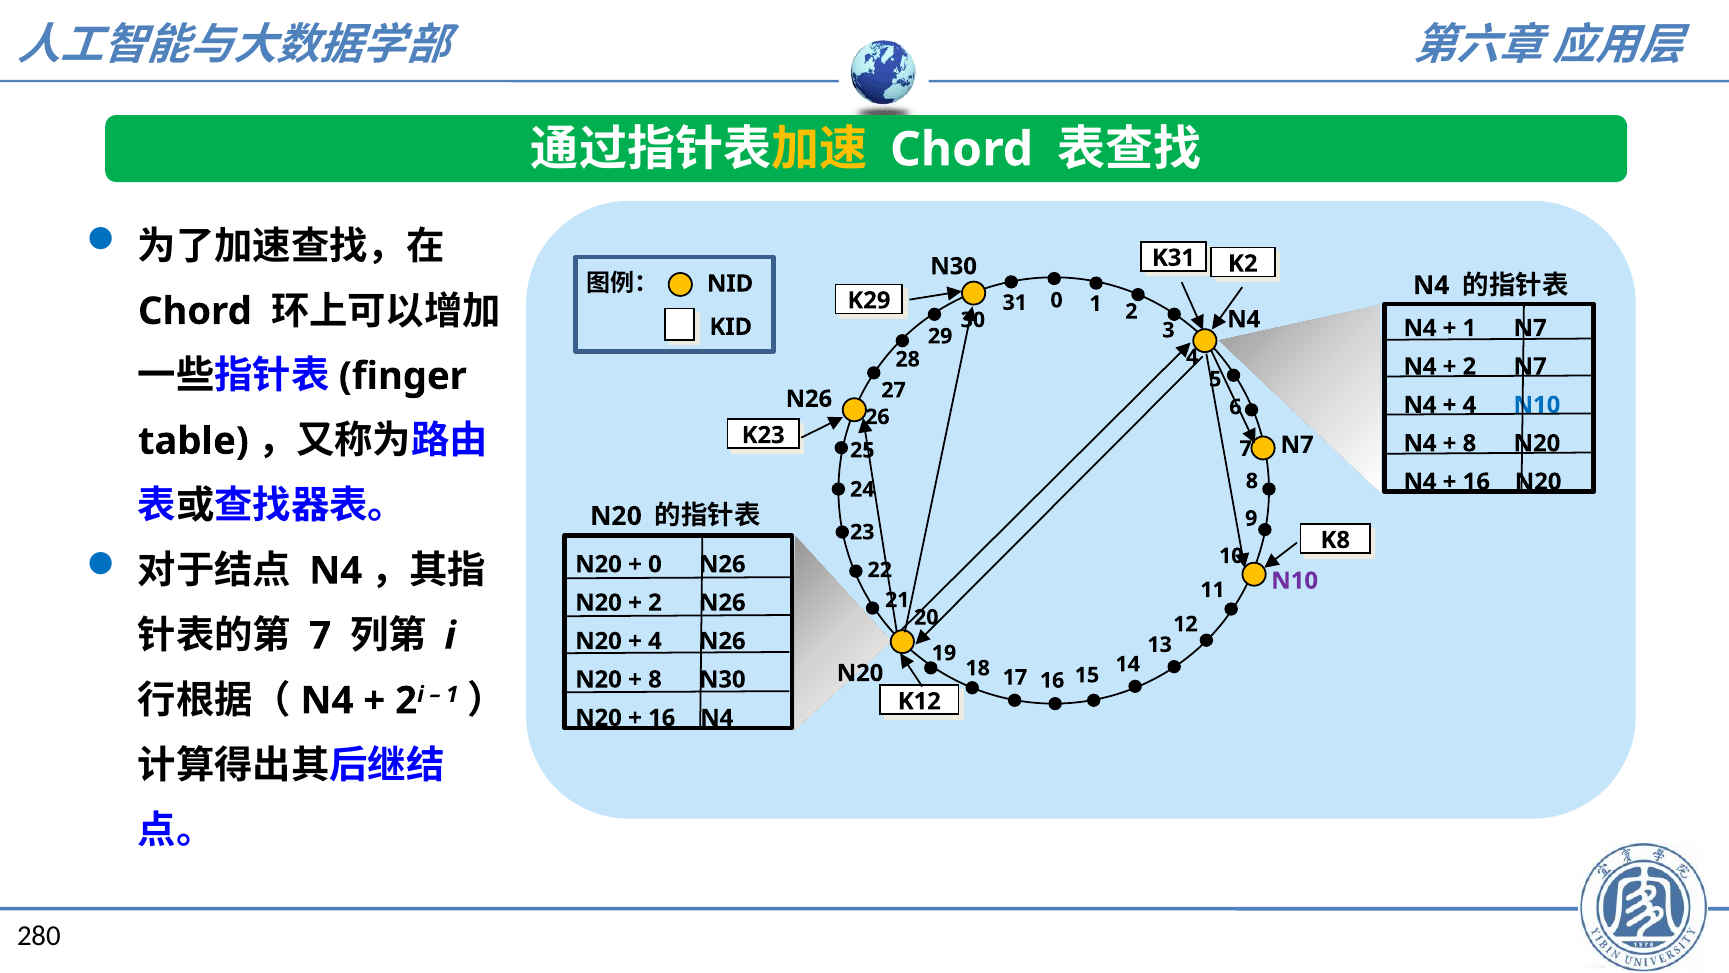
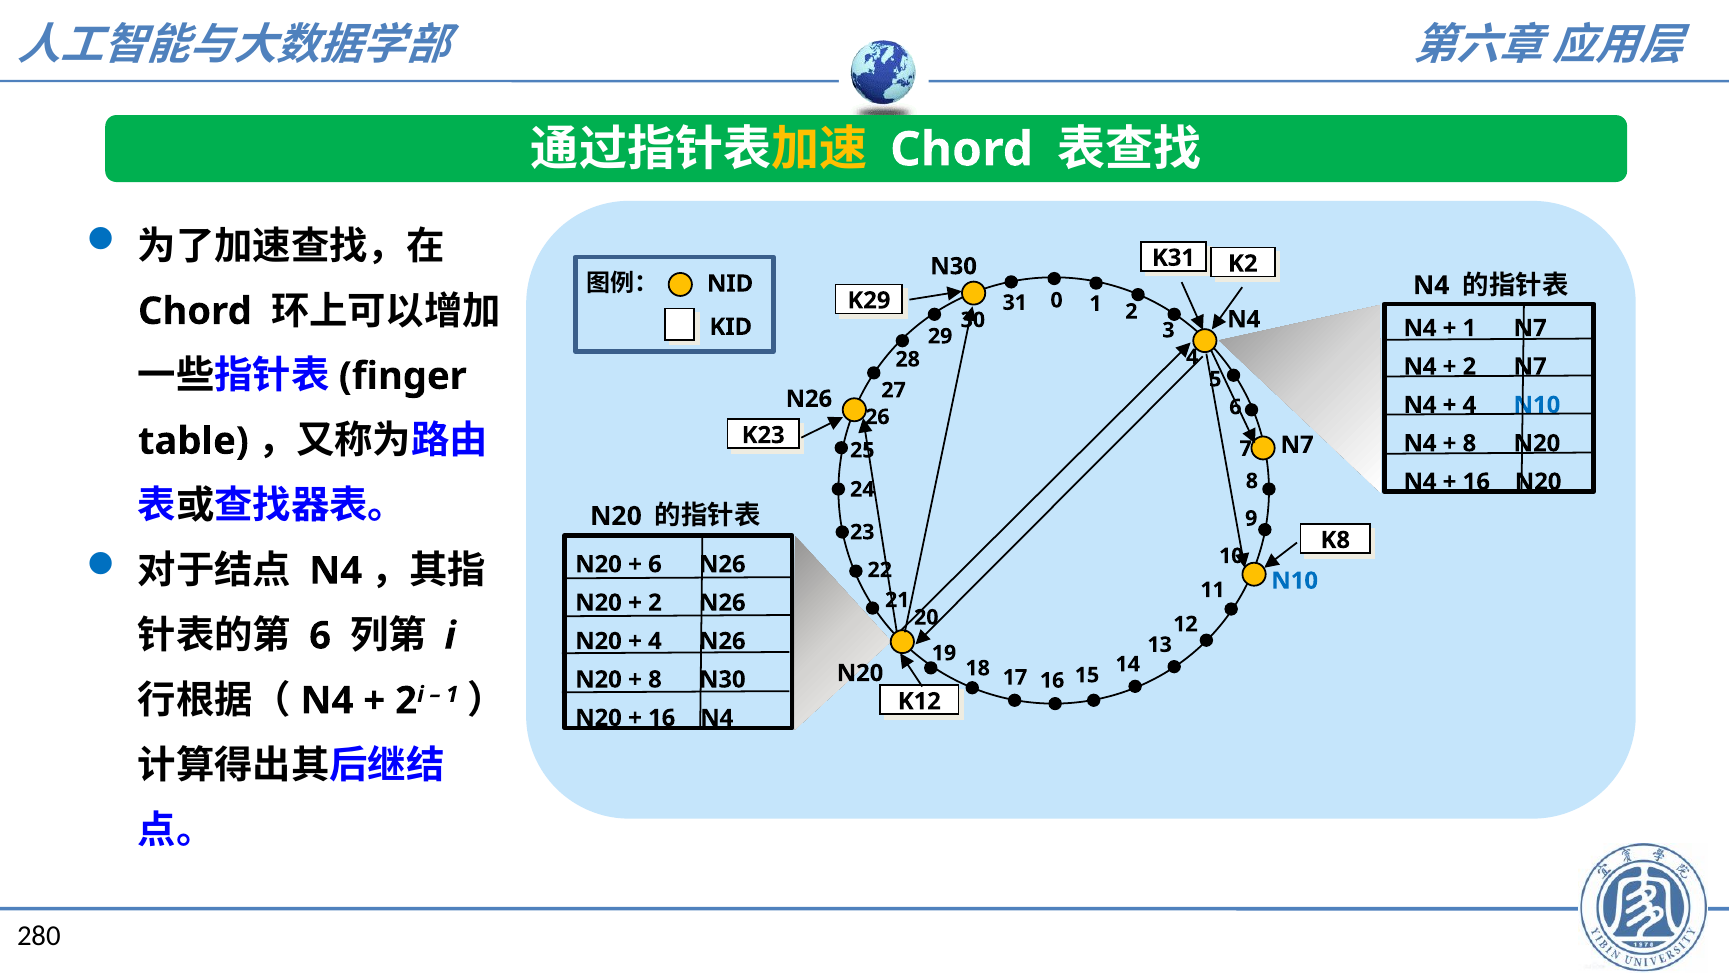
0: 0 -> 6 (655, 564)
N10 colour: purple -> blue (1295, 581)
7: 7 -> 6 (320, 636)
